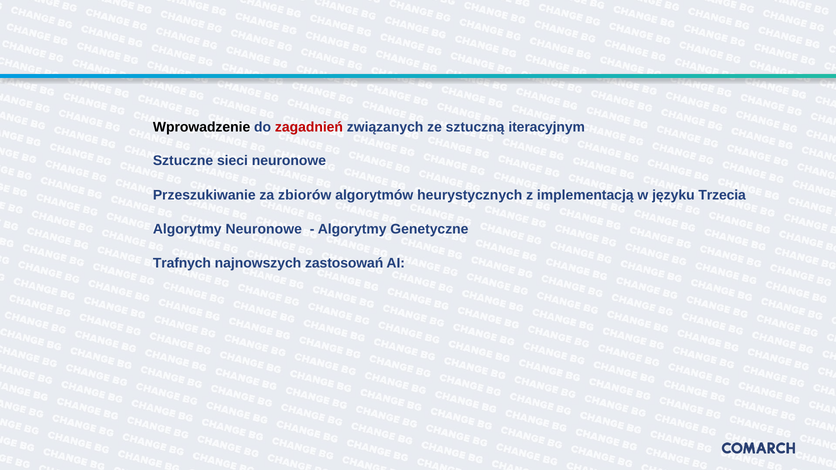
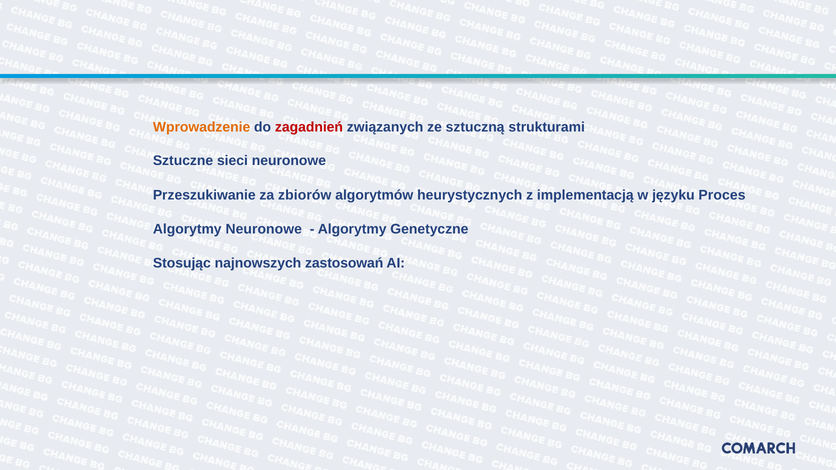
Wprowadzenie colour: black -> orange (202, 127)
iteracyjnym: iteracyjnym -> strukturami (547, 127)
Trzecia: Trzecia -> Proces (722, 195)
Trafnych: Trafnych -> Stosując (182, 263)
